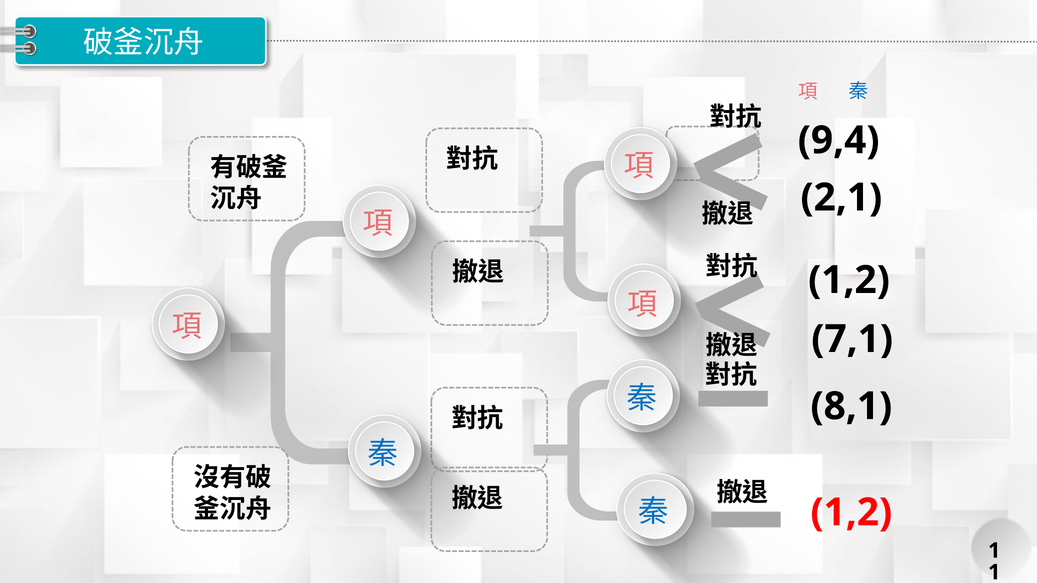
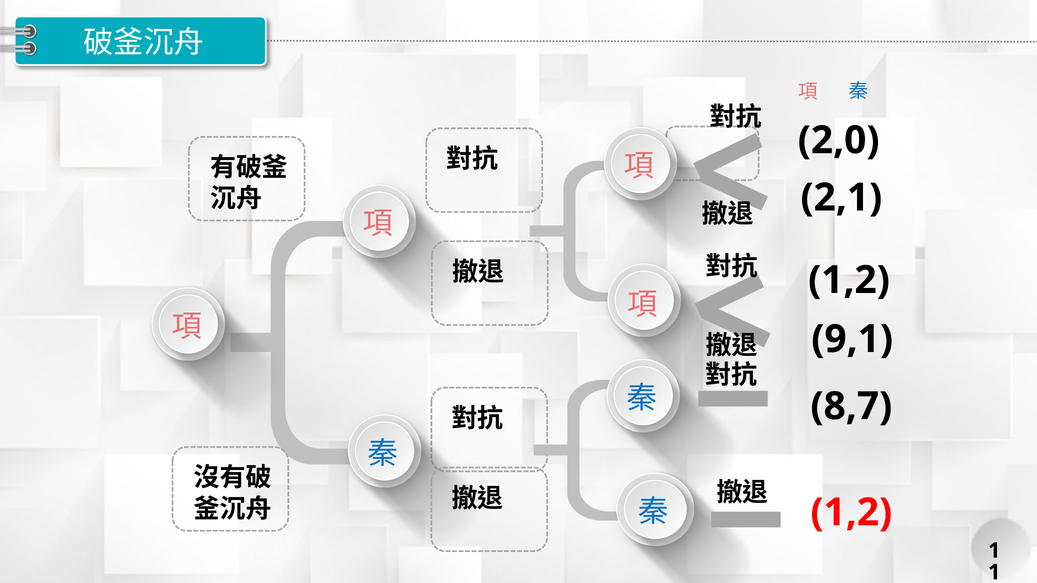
9,4: 9,4 -> 2,0 (839, 140)
7,1: 7,1 -> 9,1 (852, 339)
8,1: 8,1 -> 8,7 (851, 407)
